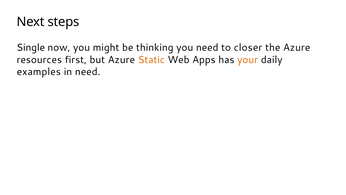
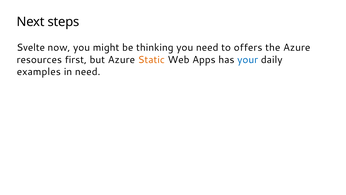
Single: Single -> Svelte (31, 47)
closer: closer -> offers (248, 47)
your colour: orange -> blue (248, 60)
